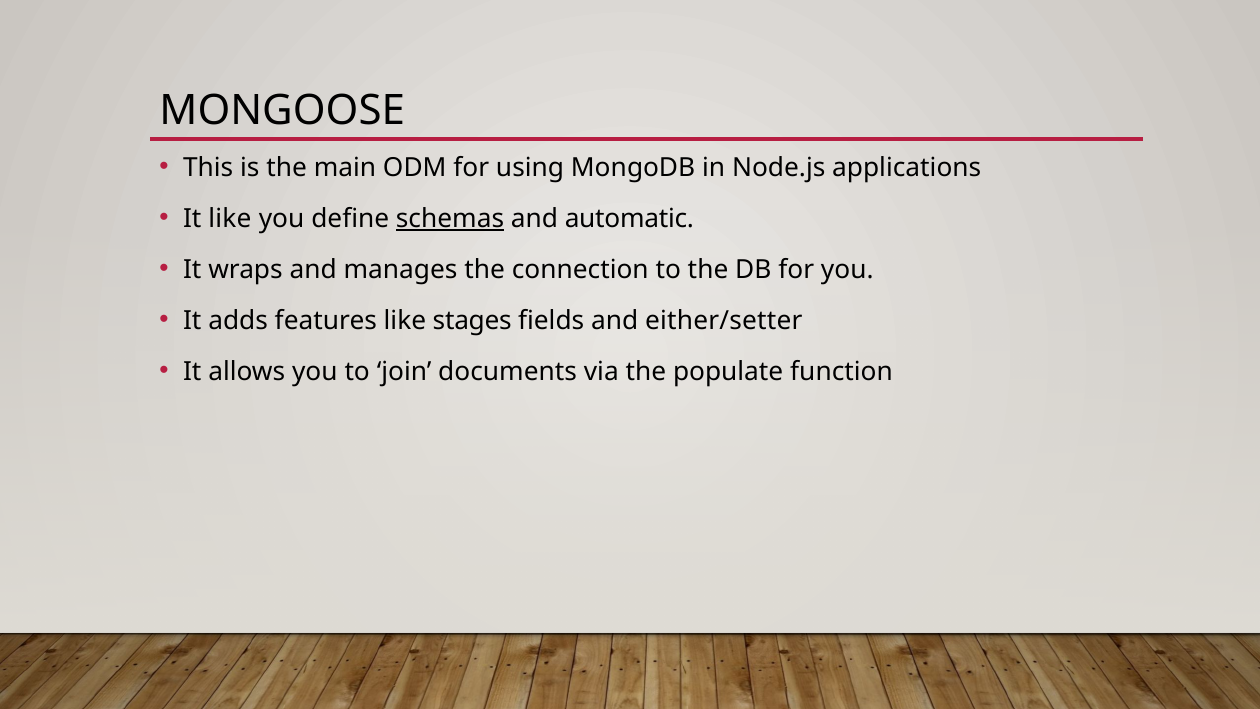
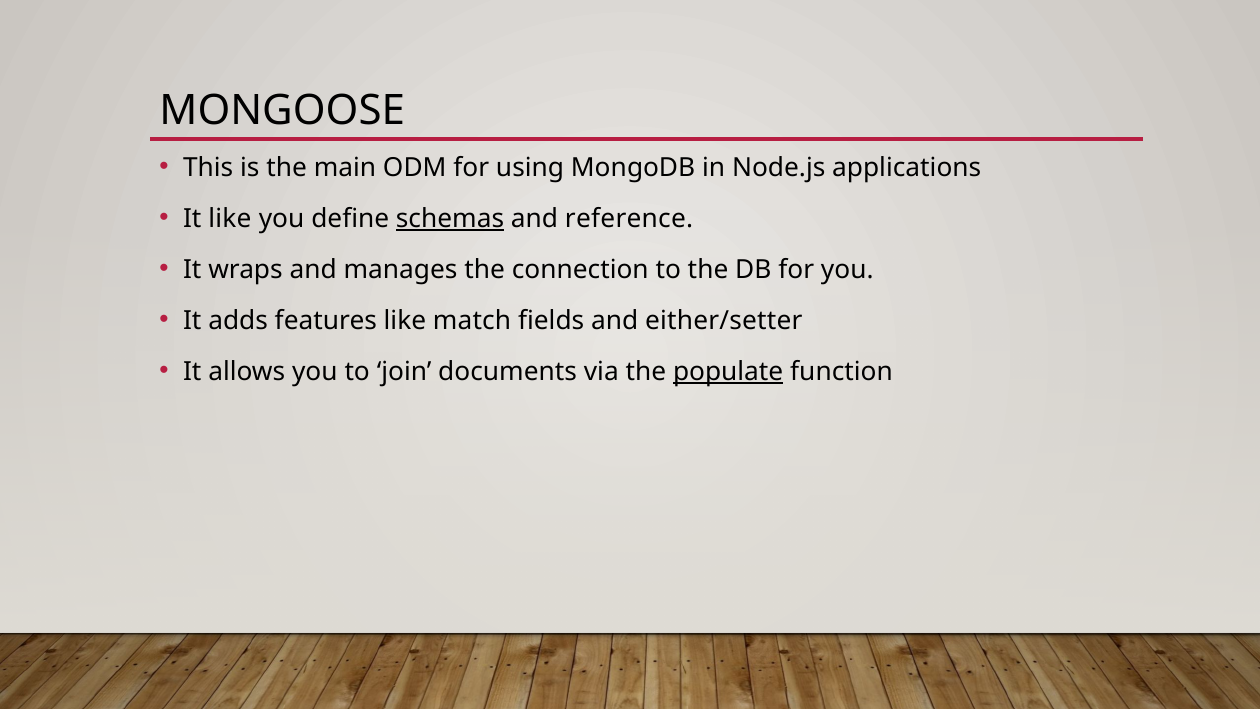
automatic: automatic -> reference (629, 219)
stages: stages -> match (472, 320)
populate underline: none -> present (728, 371)
